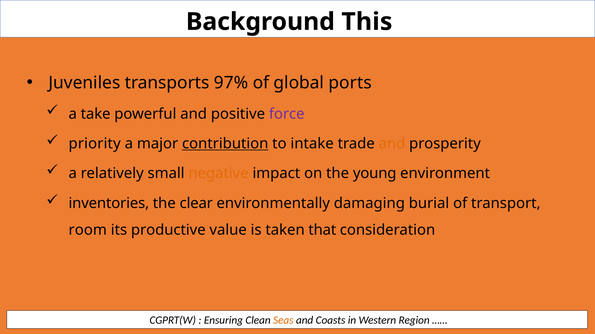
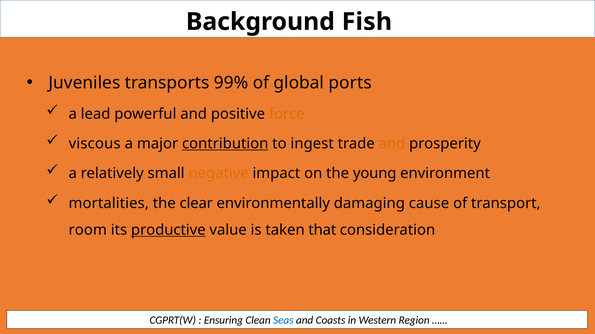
This: This -> Fish (367, 22)
97%: 97% -> 99% (231, 83)
take: take -> lead (96, 114)
force colour: purple -> orange (287, 114)
priority: priority -> viscous (95, 144)
intake: intake -> ingest (312, 144)
inventories: inventories -> mortalities (109, 204)
burial: burial -> cause (429, 204)
productive underline: none -> present (168, 230)
Seas colour: orange -> blue (283, 321)
